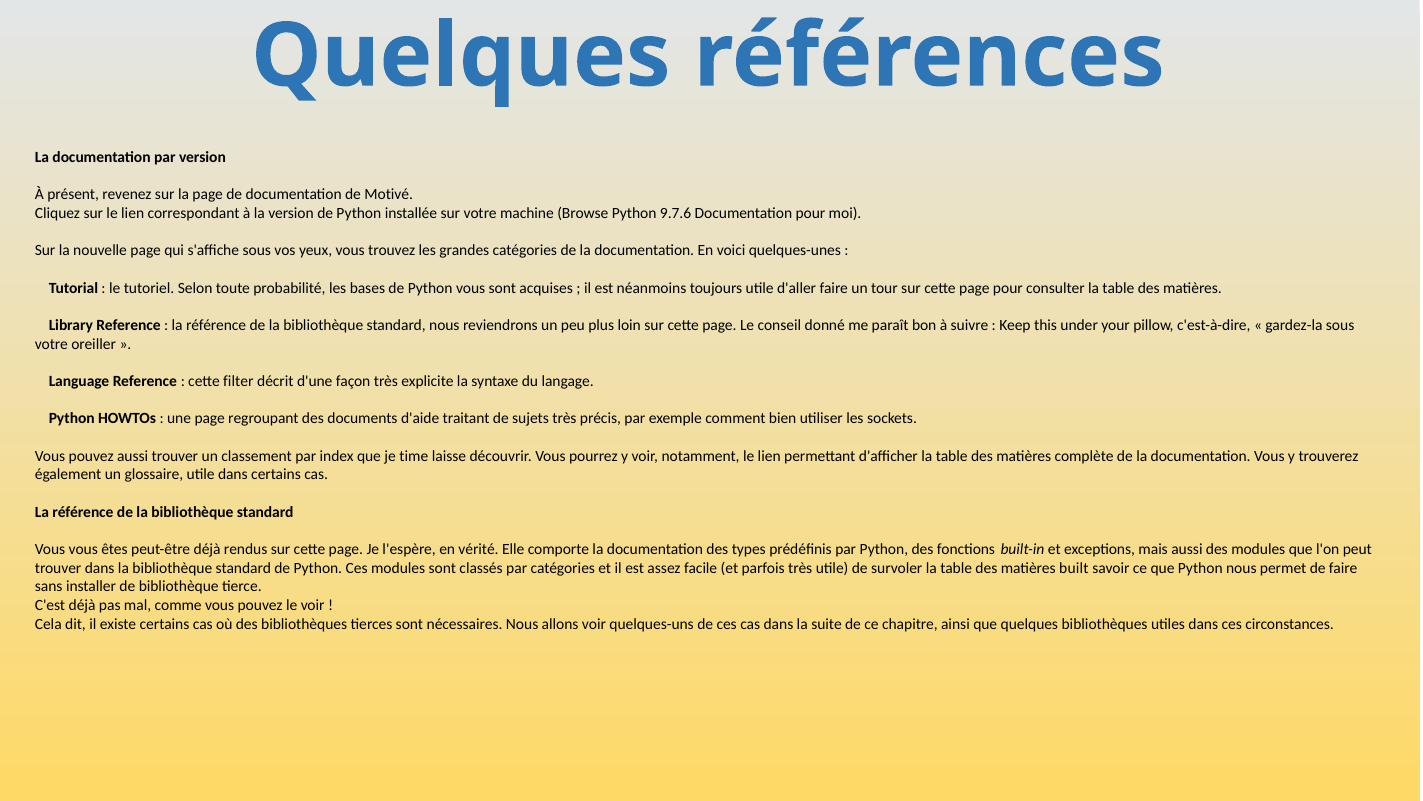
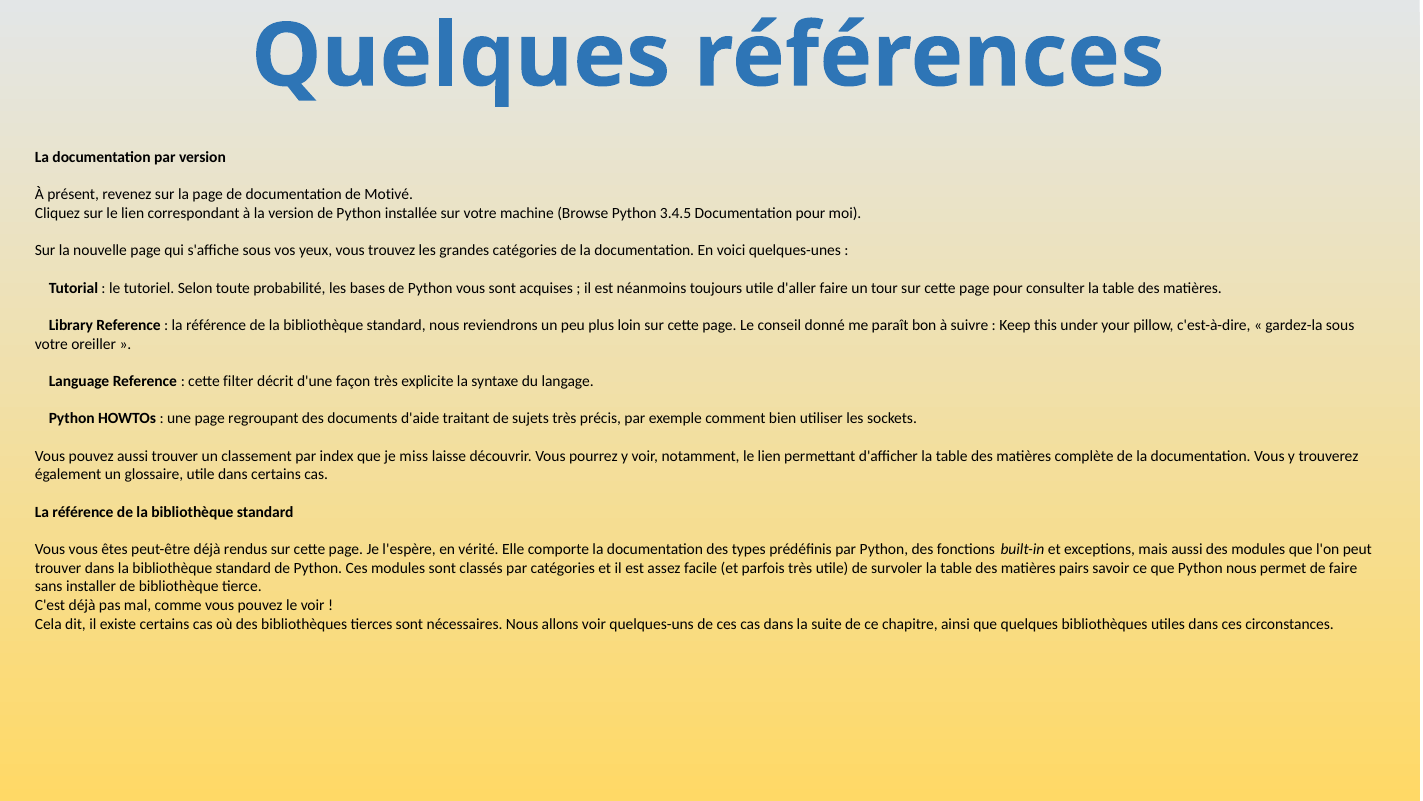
9.7.6: 9.7.6 -> 3.4.5 (676, 213)
time: time -> miss (414, 456)
built: built -> pairs (1074, 568)
